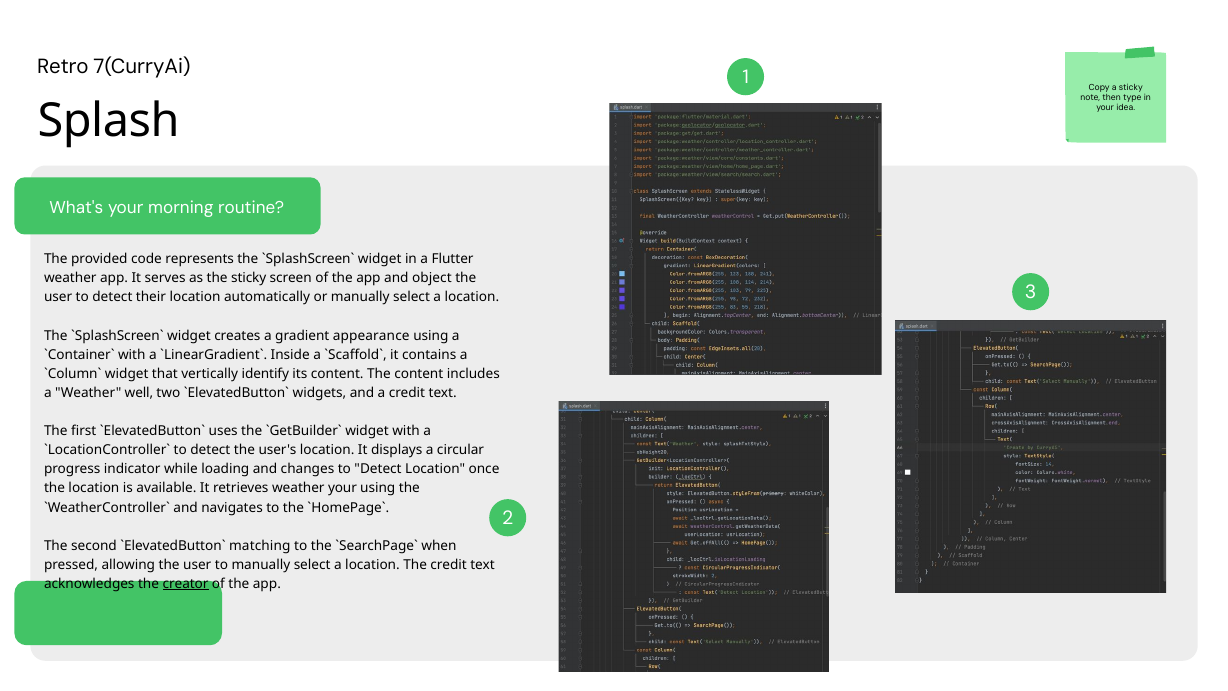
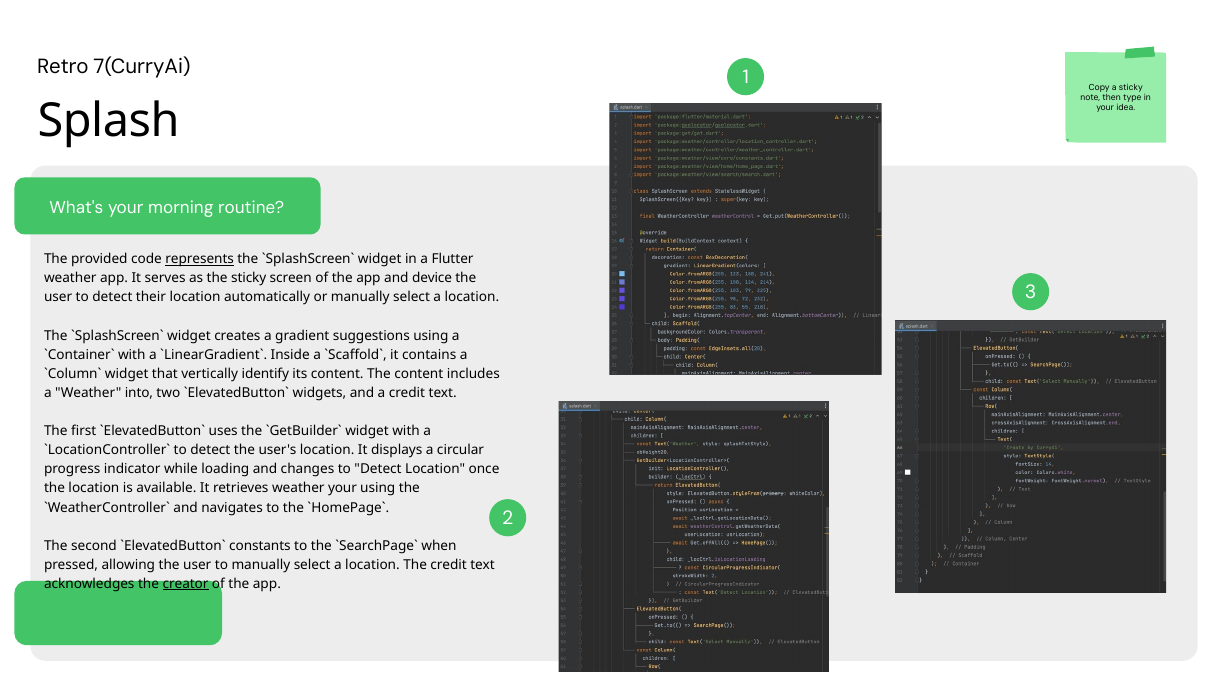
represents underline: none -> present (200, 259)
object: object -> device (432, 278)
appearance: appearance -> suggestions (371, 335)
well: well -> into (139, 393)
matching: matching -> constants (260, 546)
